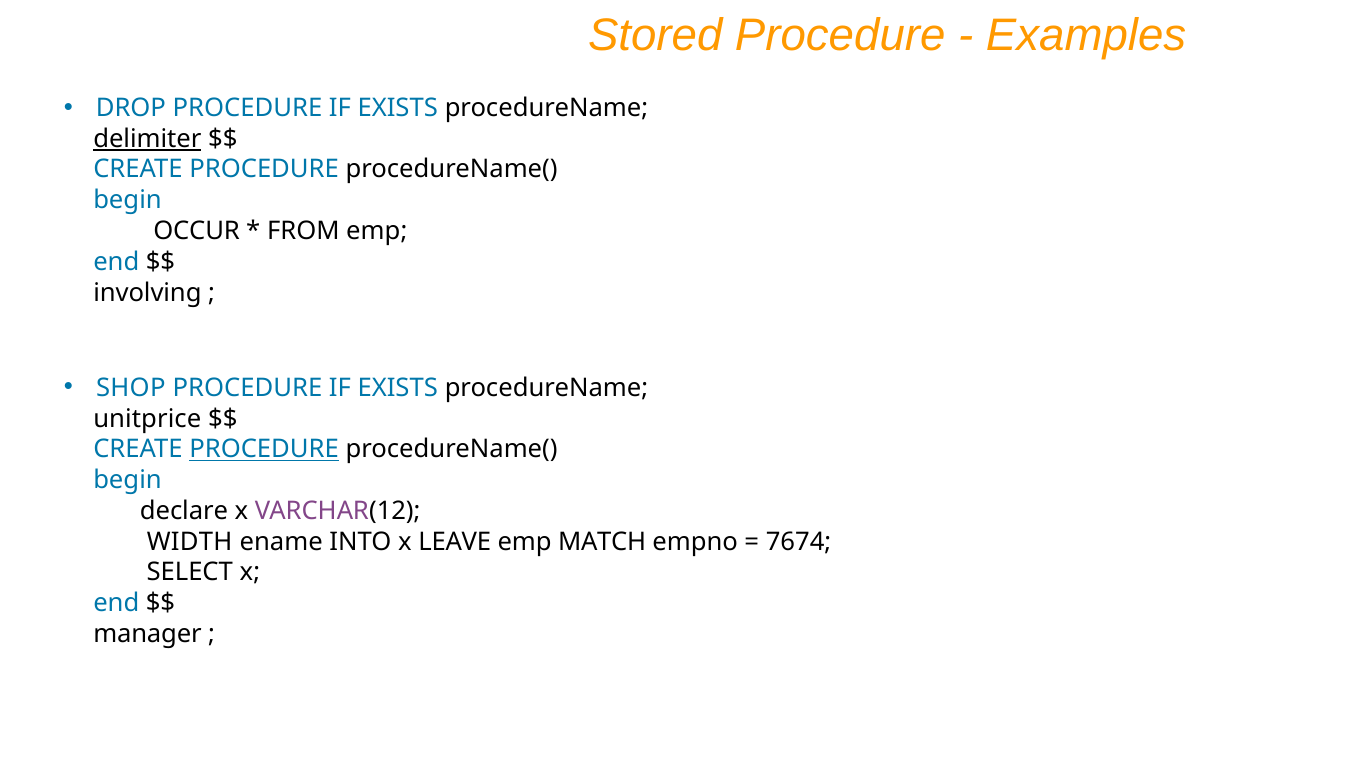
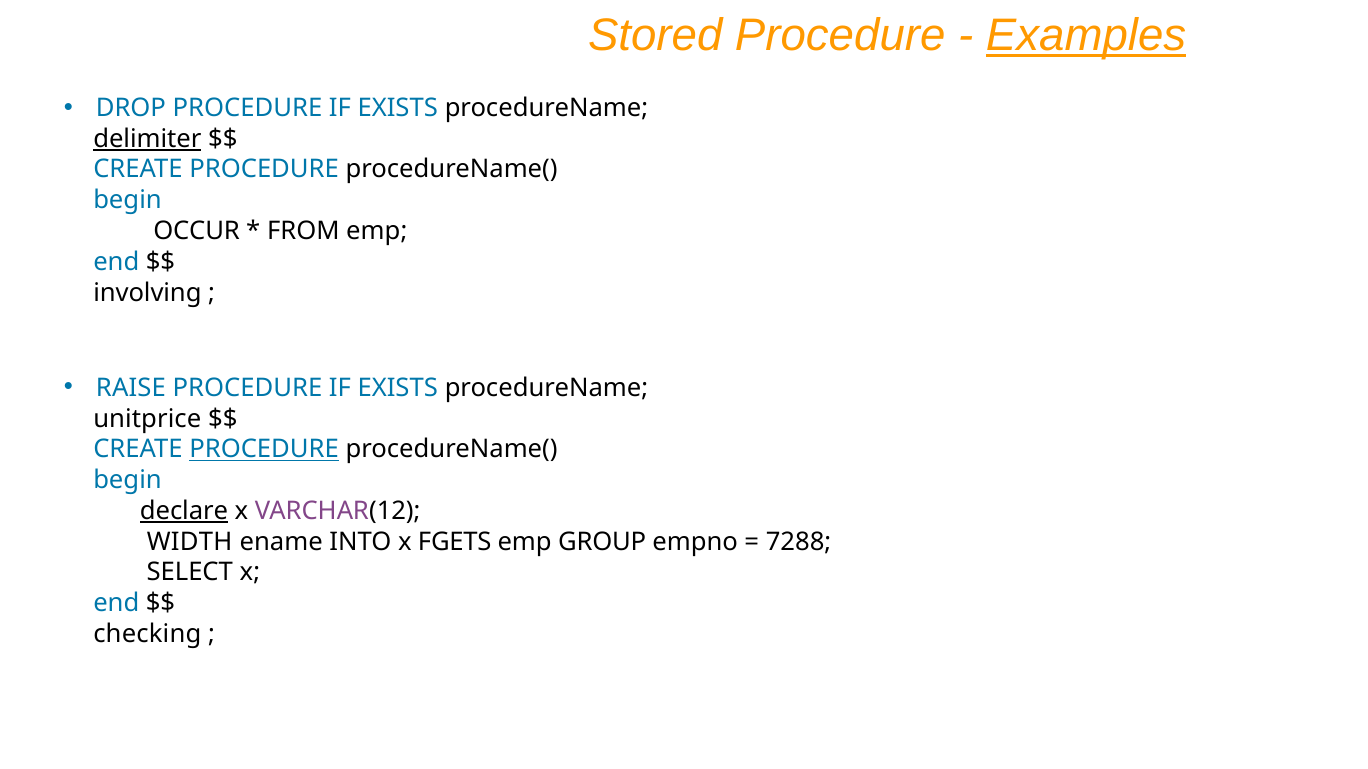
Examples underline: none -> present (1086, 36)
SHOP: SHOP -> RAISE (131, 388)
declare underline: none -> present (184, 511)
LEAVE: LEAVE -> FGETS (455, 542)
MATCH: MATCH -> GROUP (602, 542)
7674: 7674 -> 7288 (799, 542)
manager: manager -> checking (147, 634)
